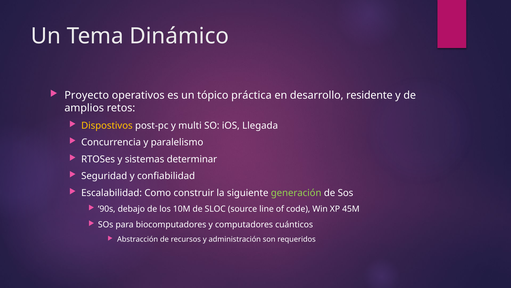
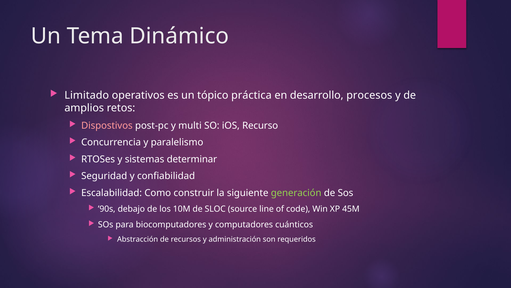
Proyecto: Proyecto -> Limitado (87, 95)
residente: residente -> procesos (369, 95)
Dispostivos colour: yellow -> pink (107, 125)
Llegada: Llegada -> Recurso (260, 125)
